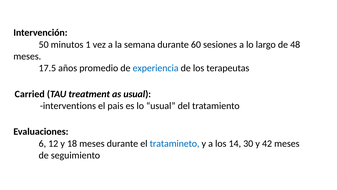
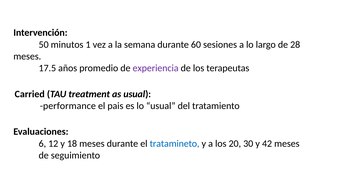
48: 48 -> 28 (295, 44)
experiencia colour: blue -> purple (156, 68)
interventions: interventions -> performance (68, 106)
14: 14 -> 20 (235, 143)
